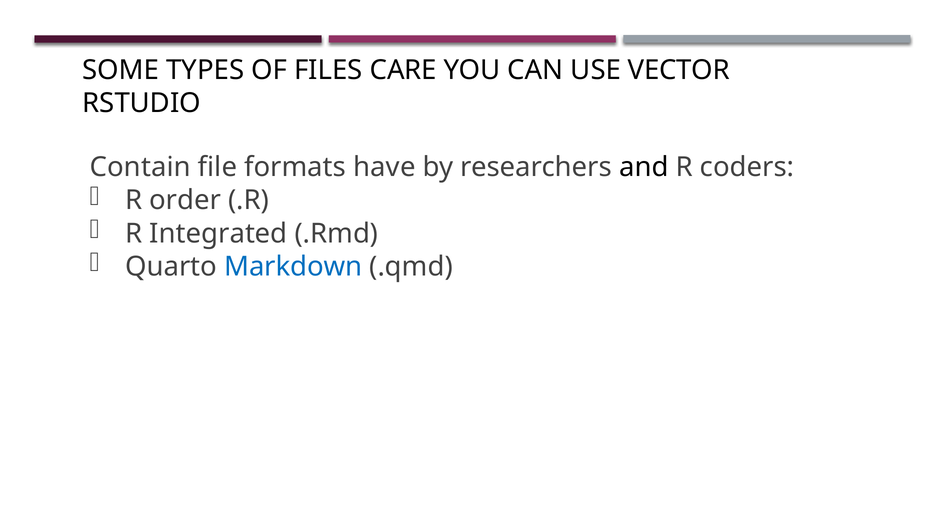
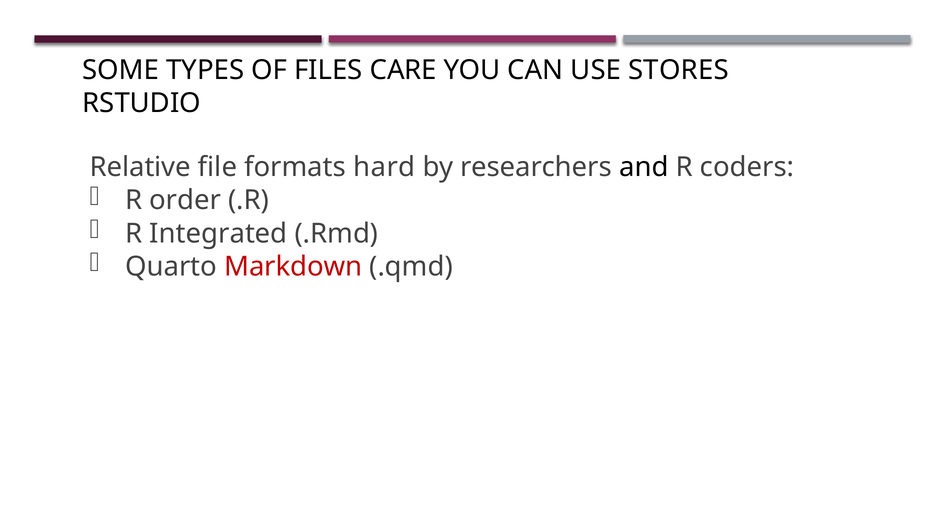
VECTOR: VECTOR -> STORES (678, 70)
Contain: Contain -> Relative (140, 168)
have: have -> hard (384, 168)
Markdown colour: blue -> red (293, 267)
